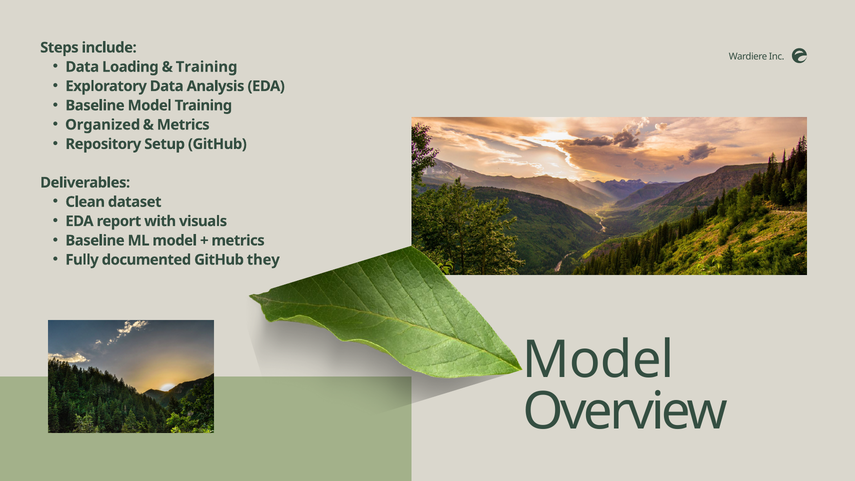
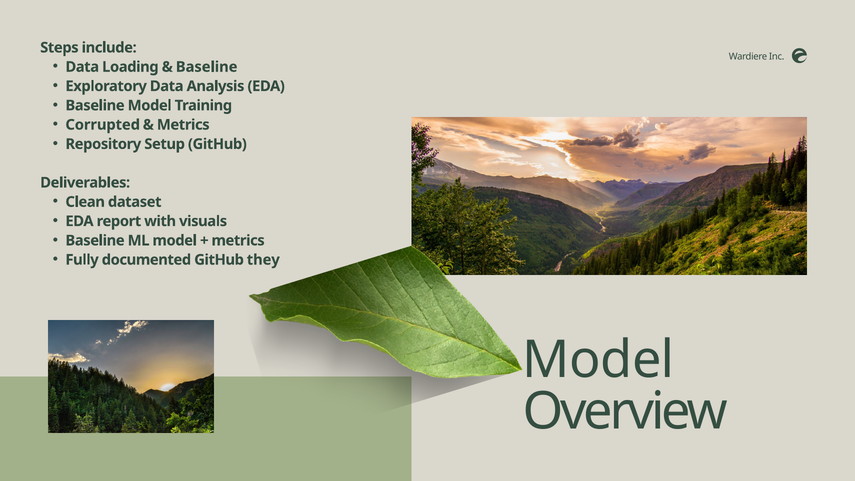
Training: Training -> Baseline (207, 67)
Organized: Organized -> Corrupted (103, 125)
